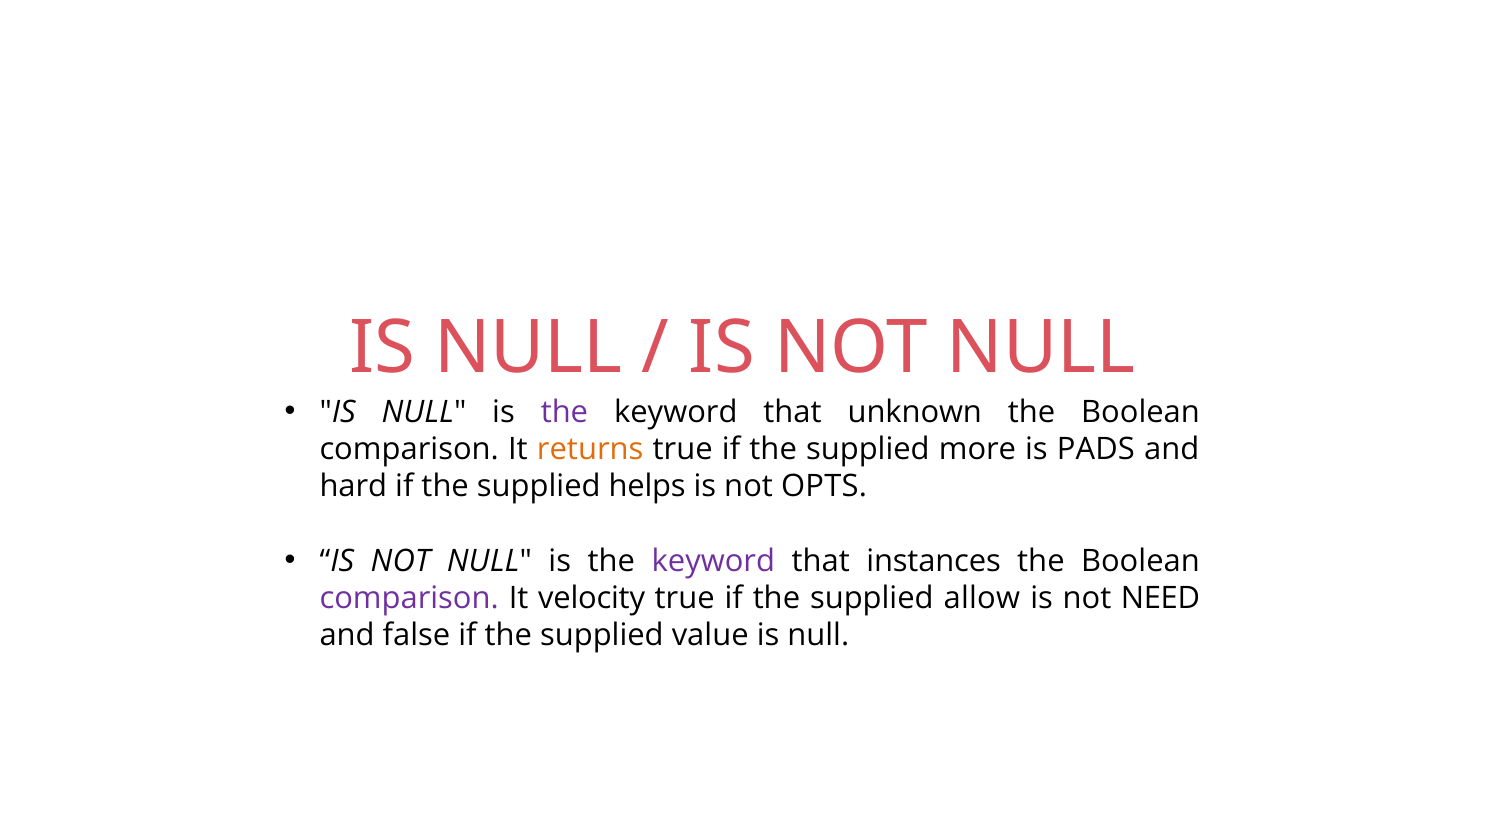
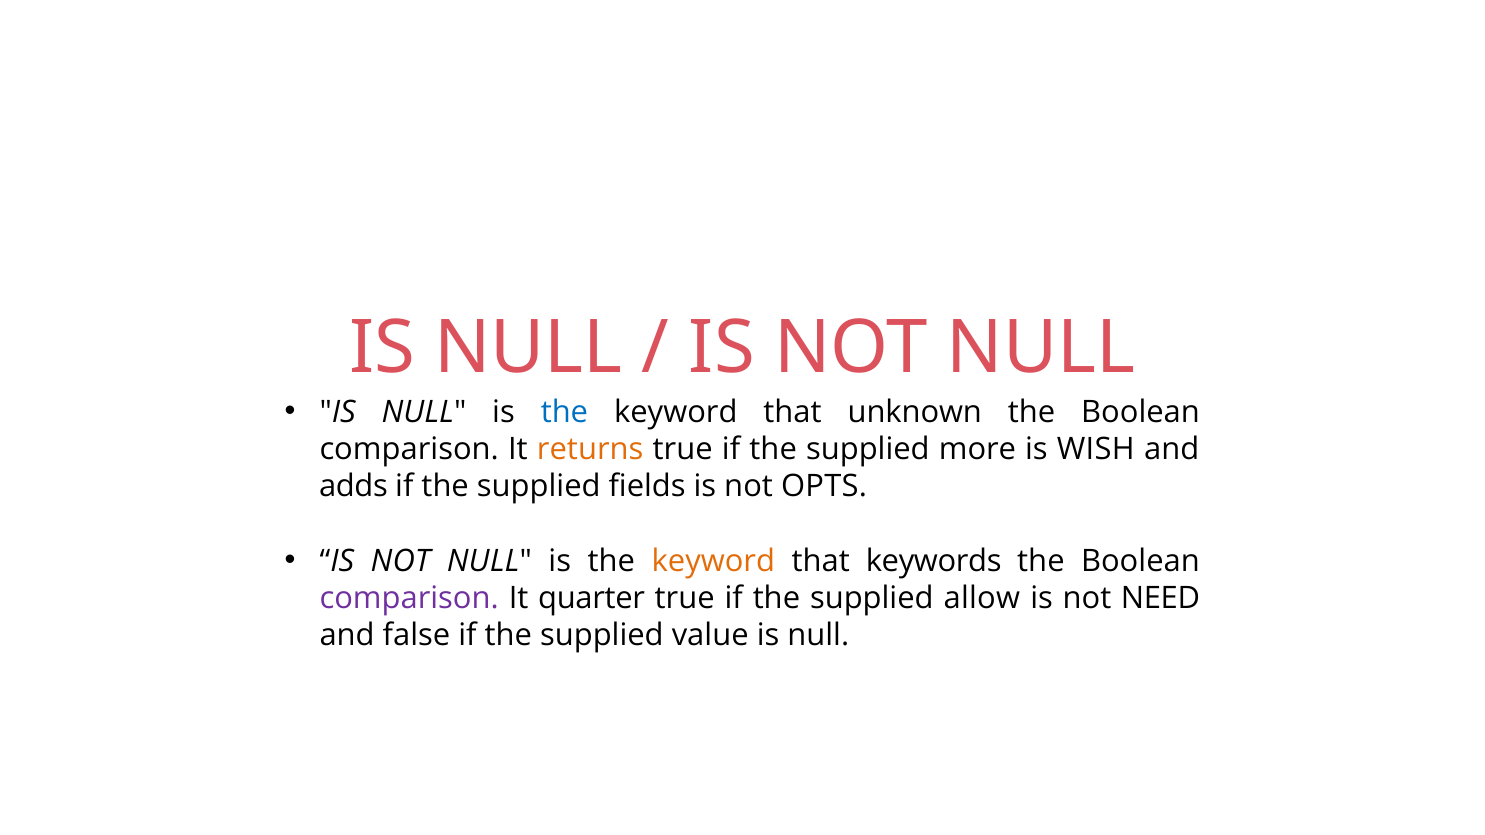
the colour: purple -> blue (564, 413)
PADS: PADS -> WISH (1096, 450)
hard: hard -> adds (353, 487)
helps: helps -> fields (647, 487)
keyword colour: purple -> orange (713, 561)
instances: instances -> keywords (934, 561)
velocity: velocity -> quarter (592, 598)
